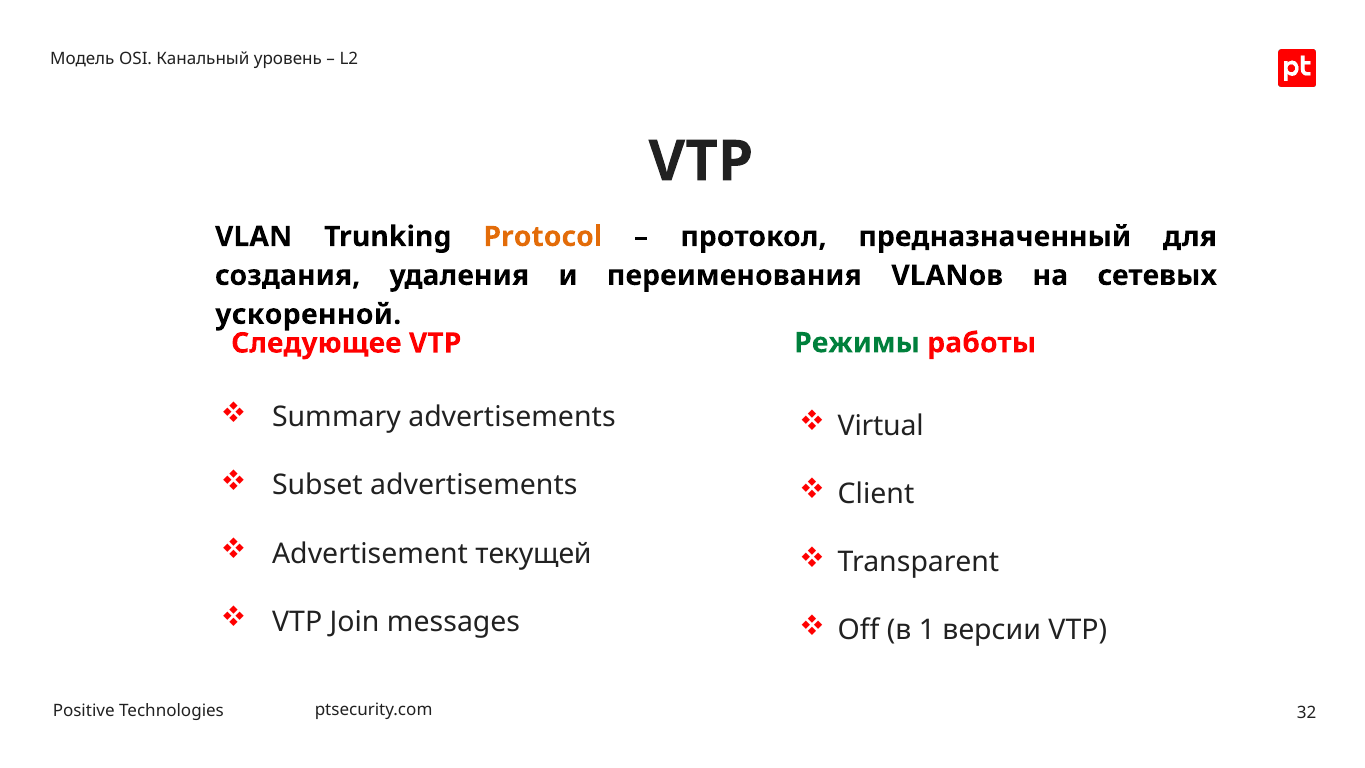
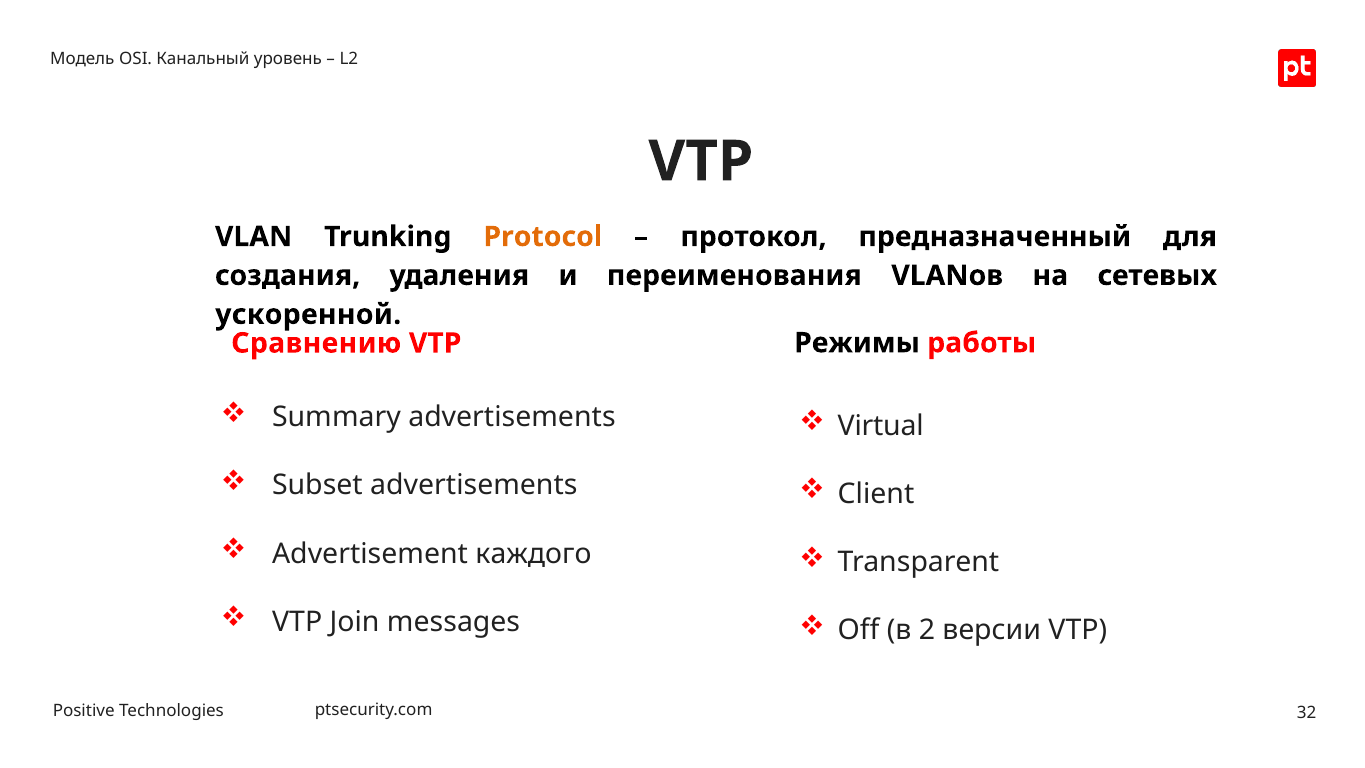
Следующее: Следующее -> Сравнению (316, 343)
Режимы colour: green -> black (857, 343)
текущей: текущей -> каждого (533, 554)
1: 1 -> 2 (927, 630)
